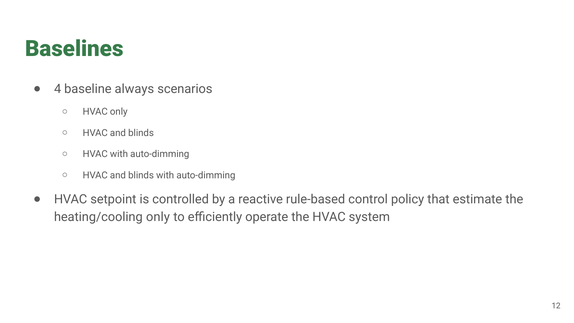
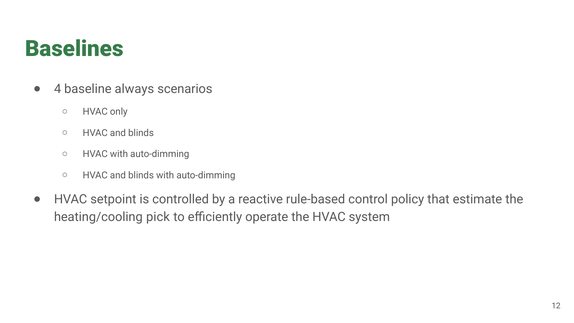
heating/cooling only: only -> pick (158, 217)
